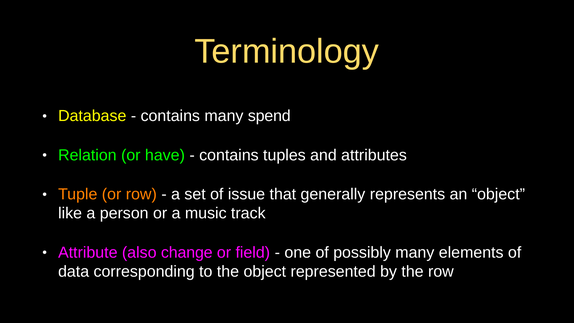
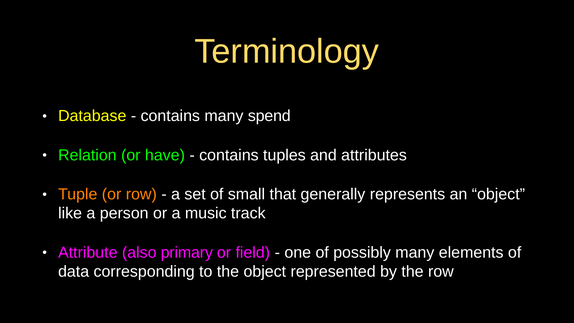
issue: issue -> small (246, 194)
change: change -> primary (187, 252)
